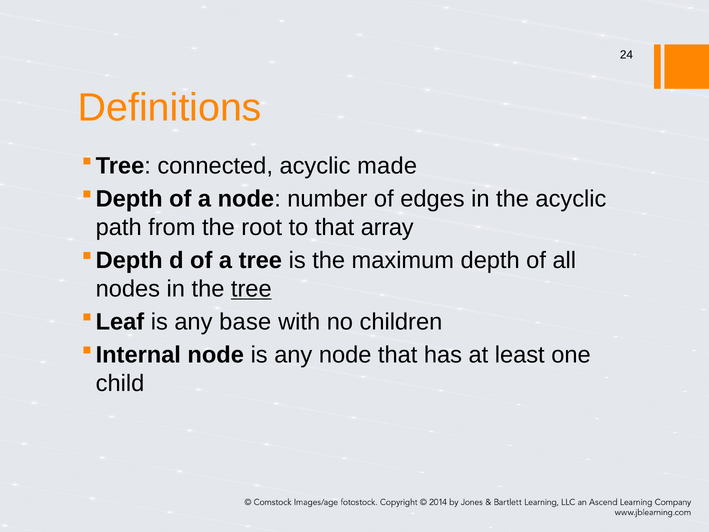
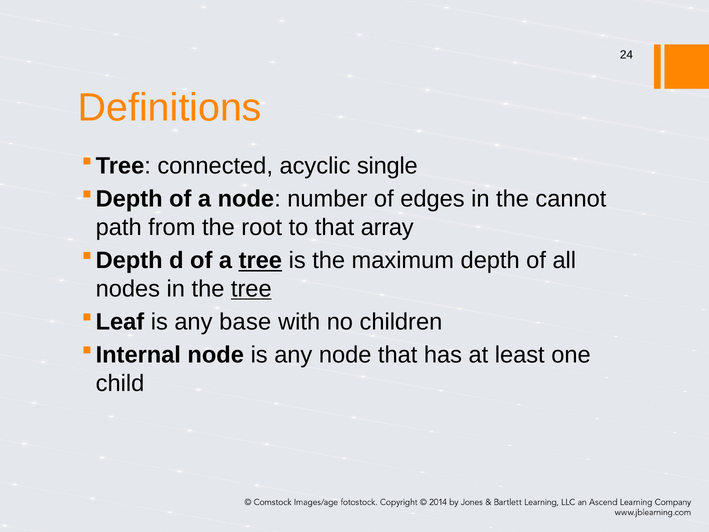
made: made -> single (387, 166)
the acyclic: acyclic -> cannot (571, 199)
tree underline: none -> present (260, 260)
